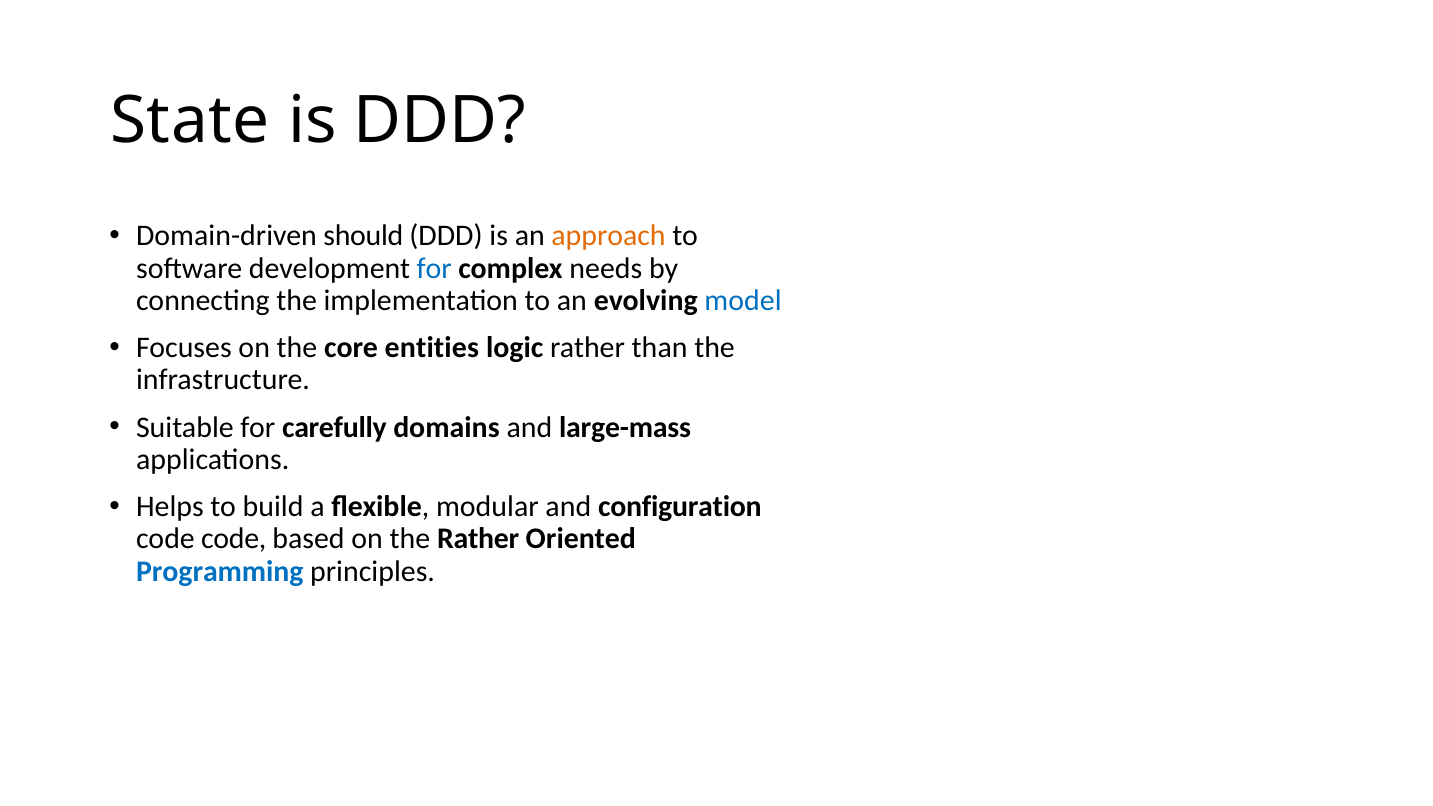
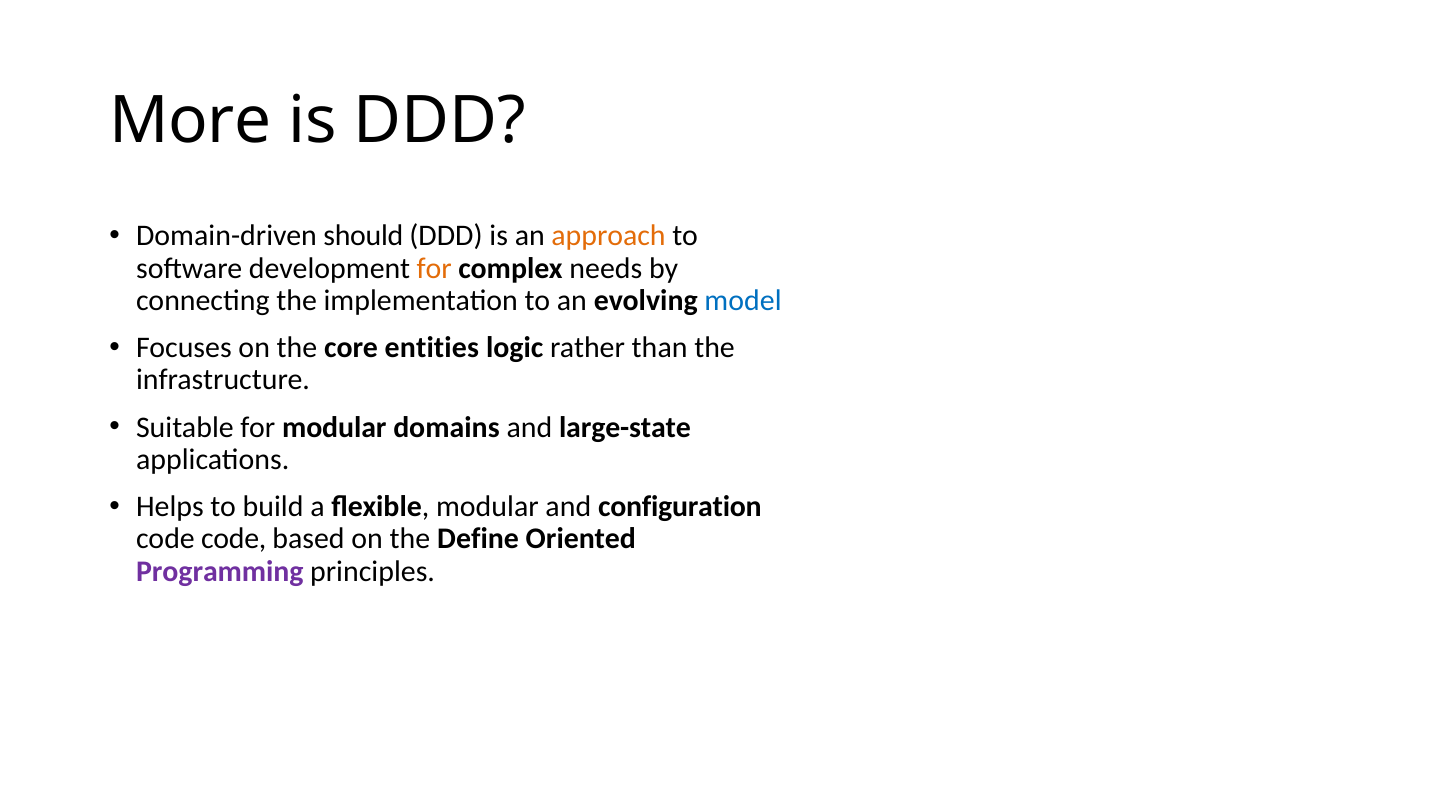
State: State -> More (191, 120)
for colour: blue -> orange (434, 268)
for carefully: carefully -> modular (334, 427)
large-mass: large-mass -> large-state (625, 427)
the Rather: Rather -> Define (478, 539)
Programming colour: blue -> purple (220, 571)
